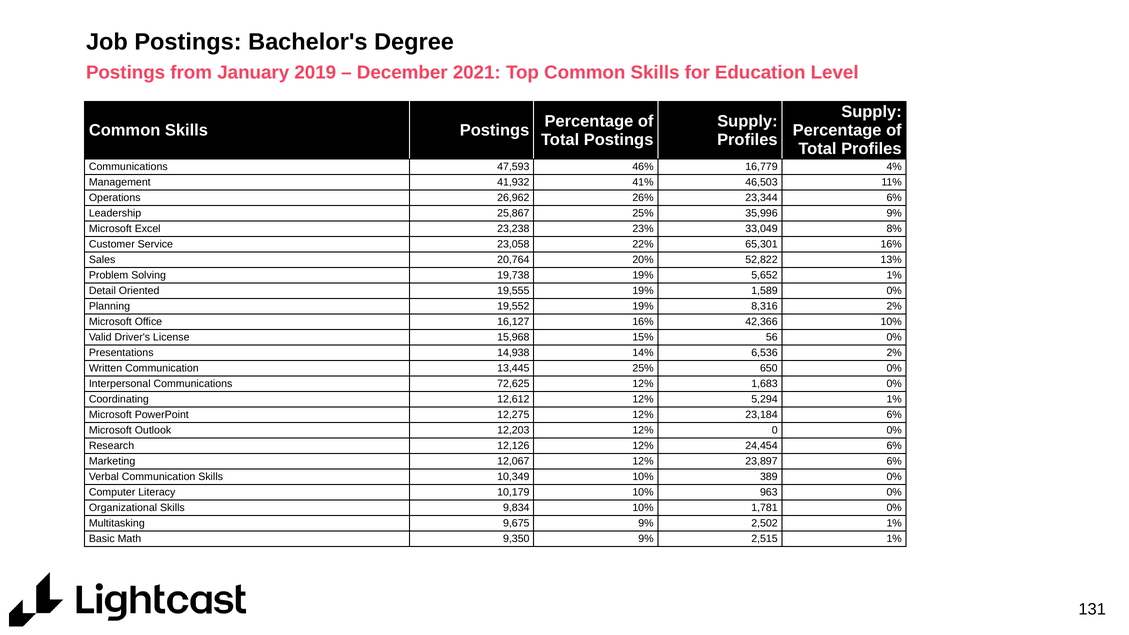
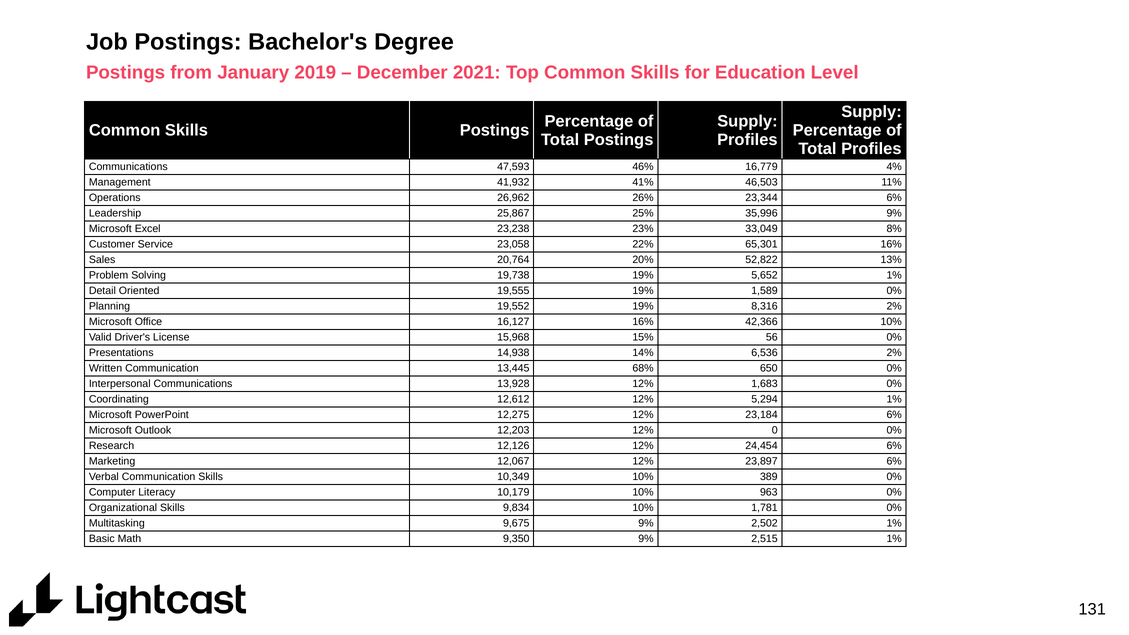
13,445 25%: 25% -> 68% (643, 368)
72,625: 72,625 -> 13,928 (513, 384)
